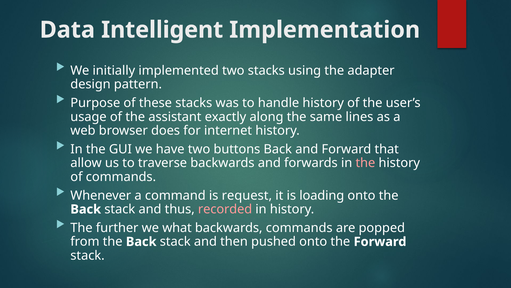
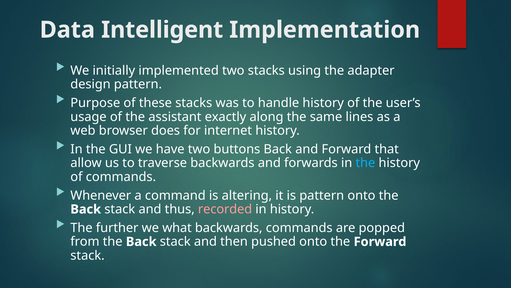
the colour: pink -> light blue (365, 163)
request: request -> altering (247, 195)
is loading: loading -> pattern (322, 195)
